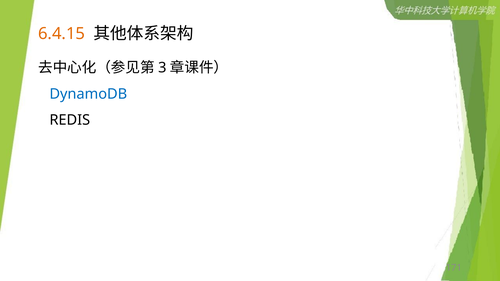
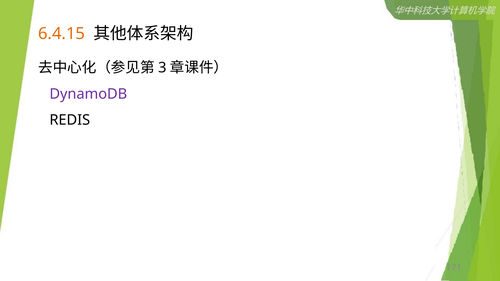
DynamoDB colour: blue -> purple (88, 94)
